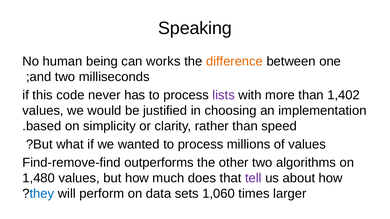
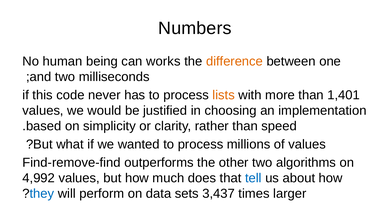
Speaking: Speaking -> Numbers (195, 28)
lists colour: purple -> orange (224, 95)
1,402: 1,402 -> 1,401 (344, 95)
1,480: 1,480 -> 4,992 (39, 178)
tell colour: purple -> blue (253, 178)
1,060: 1,060 -> 3,437 (219, 194)
